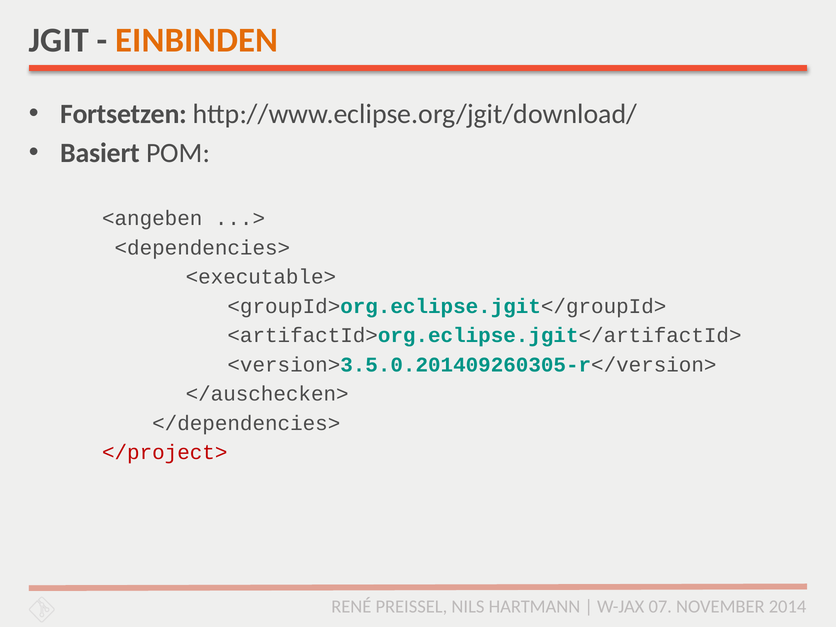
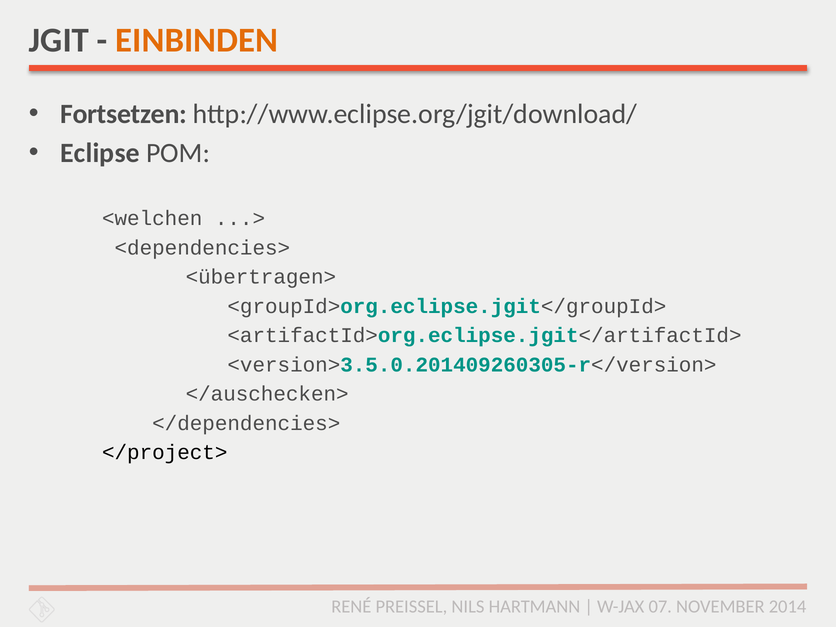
Basiert: Basiert -> Eclipse (100, 153)
<angeben: <angeben -> <welchen (152, 218)
<executable>: <executable> -> <übertragen> (261, 277)
</project> colour: red -> black (165, 452)
